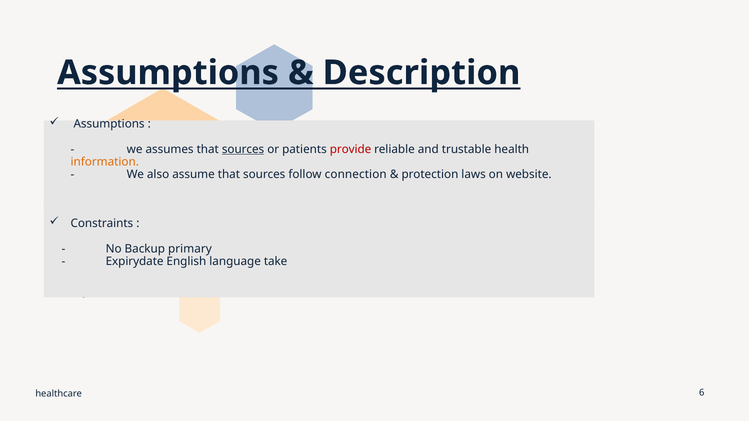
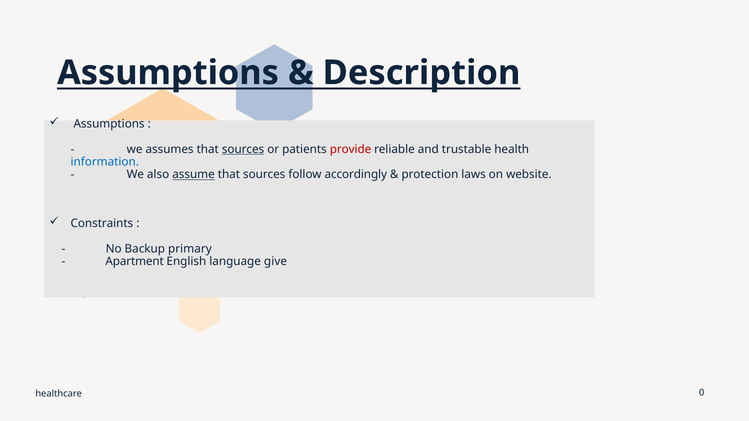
information colour: orange -> blue (105, 162)
assume underline: none -> present (194, 175)
connection: connection -> accordingly (356, 175)
Expirydate: Expirydate -> Apartment (135, 262)
take: take -> give (275, 262)
6: 6 -> 0 (702, 393)
